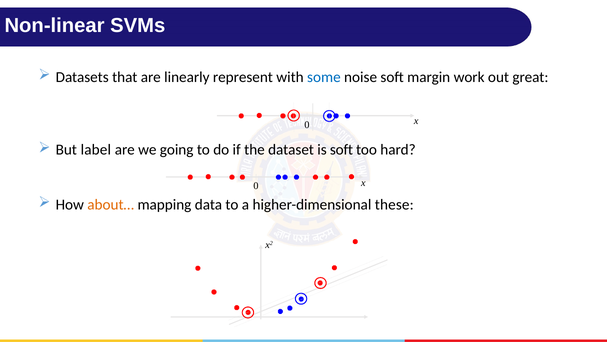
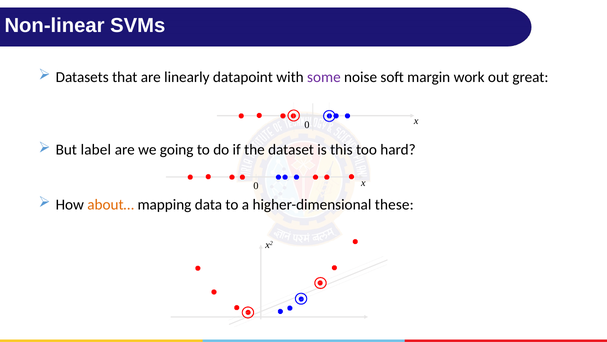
represent: represent -> datapoint (243, 77)
some colour: blue -> purple (324, 77)
is soft: soft -> this (341, 150)
